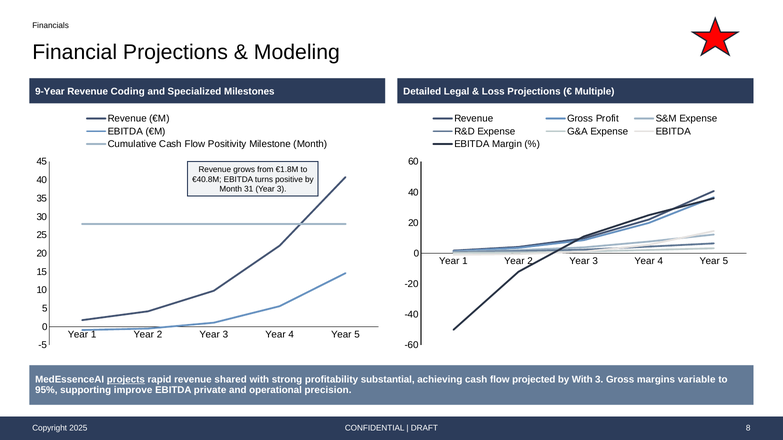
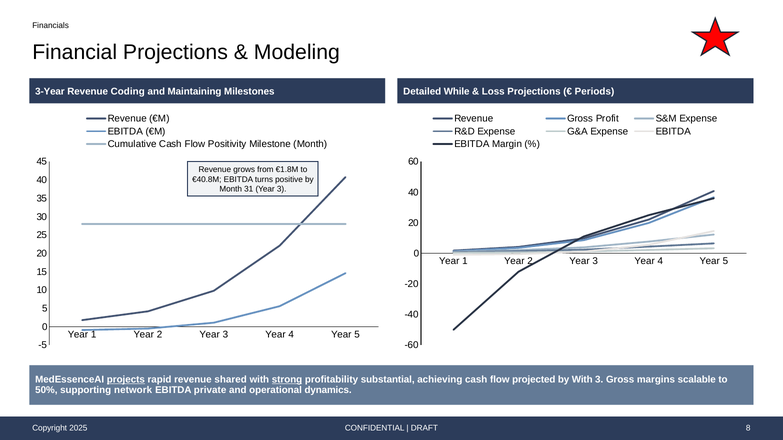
9-Year: 9-Year -> 3-Year (50, 92)
Specialized: Specialized -> Maintaining (195, 92)
Legal: Legal -> While (457, 92)
Multiple: Multiple -> Periods (594, 92)
strong underline: none -> present (287, 380)
variable: variable -> scalable (697, 380)
95%: 95% -> 50% (46, 391)
improve: improve -> network (133, 391)
precision: precision -> dynamics (328, 391)
